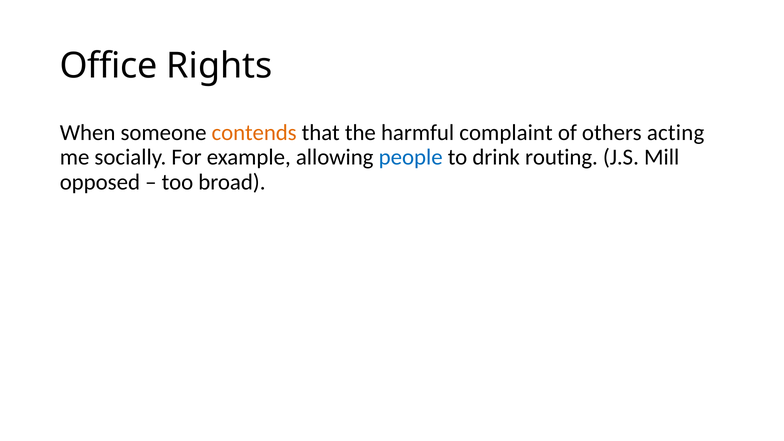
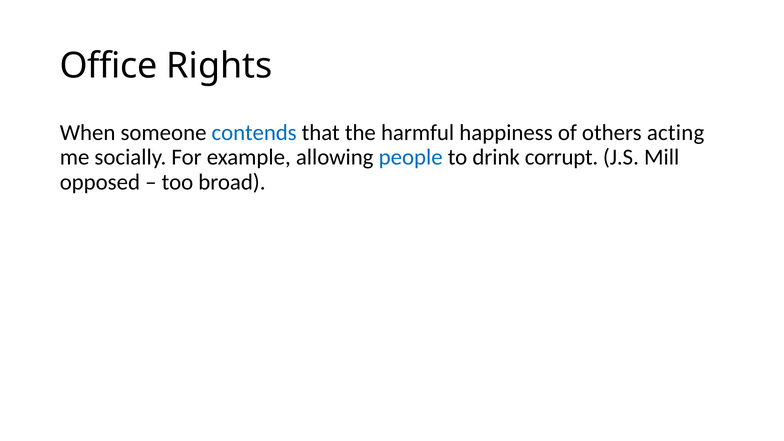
contends colour: orange -> blue (254, 133)
complaint: complaint -> happiness (506, 133)
routing: routing -> corrupt (562, 157)
